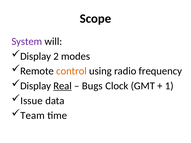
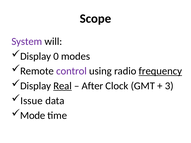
2: 2 -> 0 (56, 56)
control colour: orange -> purple (71, 71)
frequency underline: none -> present (160, 71)
Bugs: Bugs -> After (92, 86)
1: 1 -> 3 (169, 86)
Team: Team -> Mode (33, 116)
